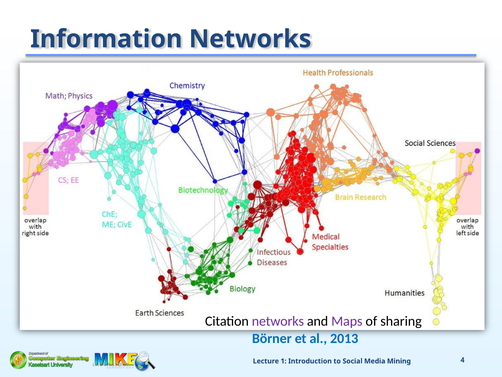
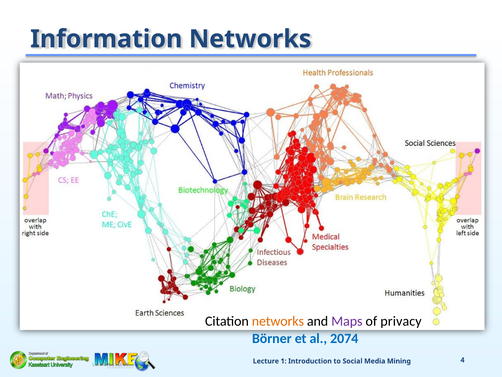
networks colour: purple -> orange (278, 321)
sharing: sharing -> privacy (401, 321)
2013: 2013 -> 2074 (344, 338)
